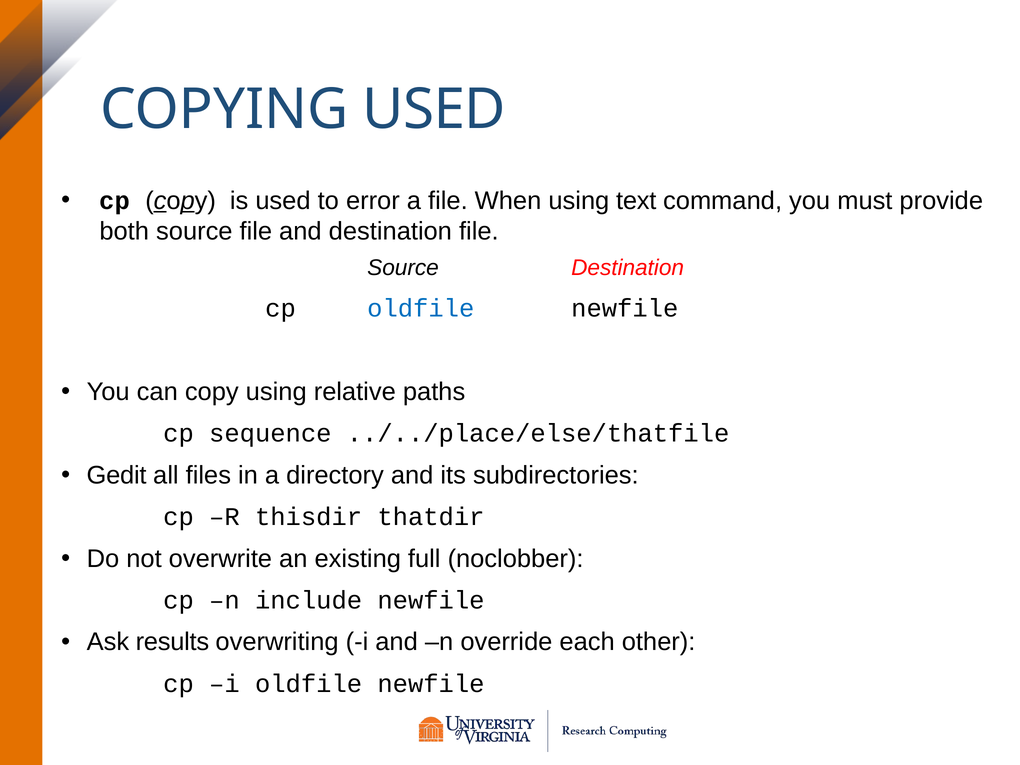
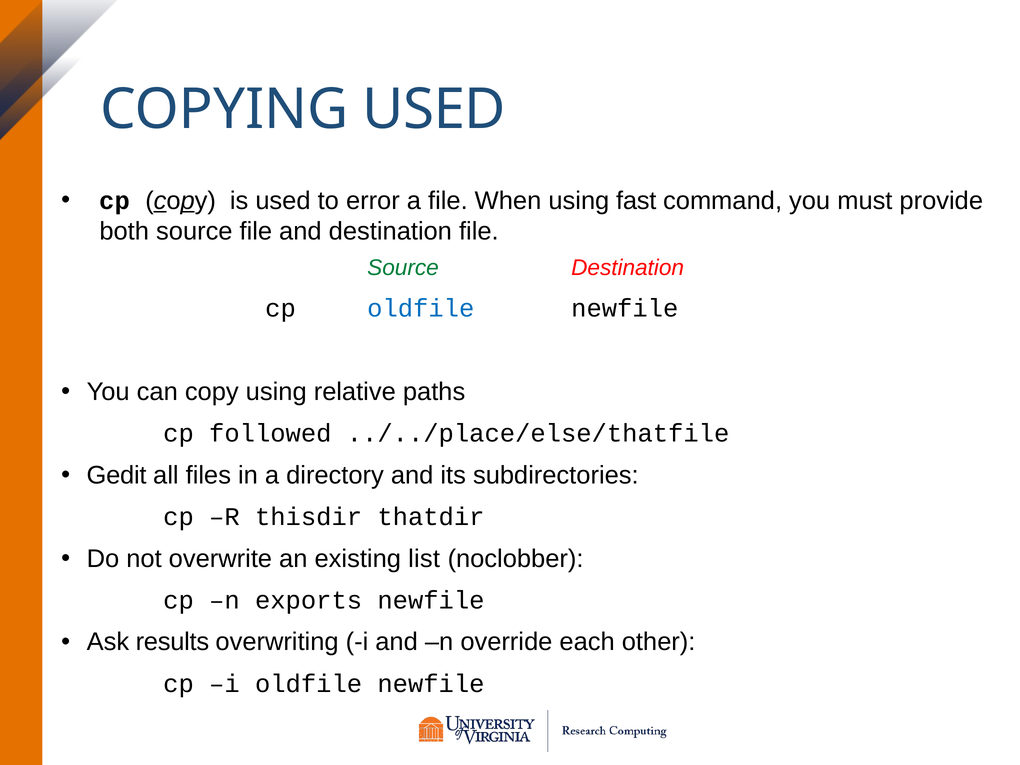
text: text -> fast (636, 201)
Source colour: black -> green (403, 268)
sequence: sequence -> followed (270, 433)
full: full -> list (424, 559)
include: include -> exports (309, 600)
